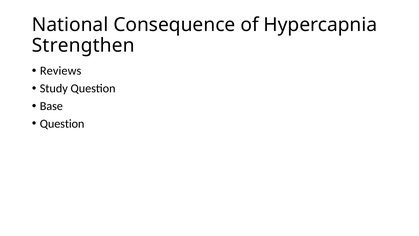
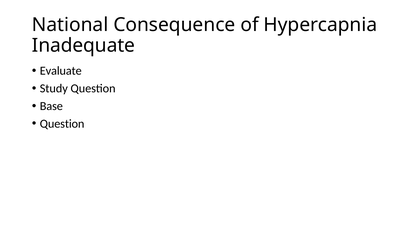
Strengthen: Strengthen -> Inadequate (83, 46)
Reviews: Reviews -> Evaluate (61, 71)
